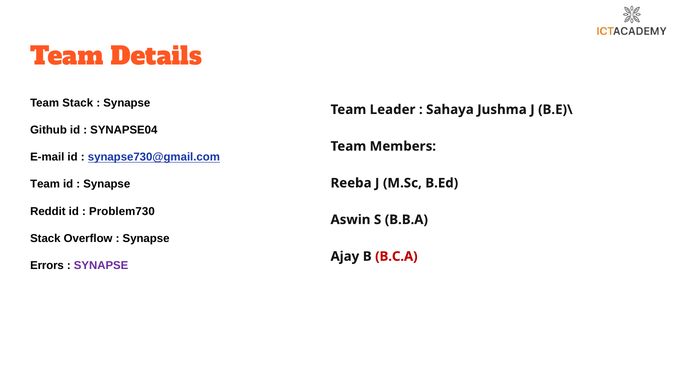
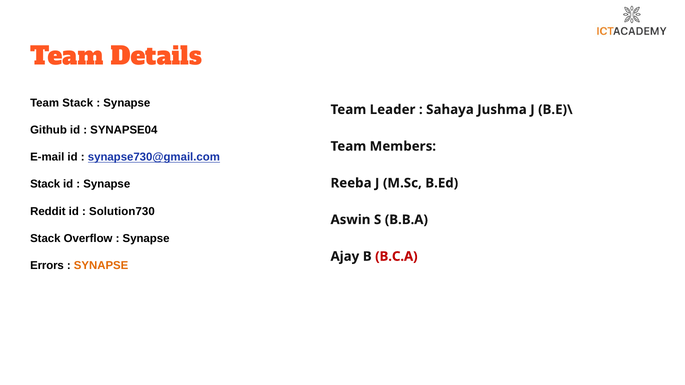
Team: Team -> Stack (45, 184)
Problem730: Problem730 -> Solution730 (122, 211)
SYNAPSE colour: purple -> orange (101, 266)
